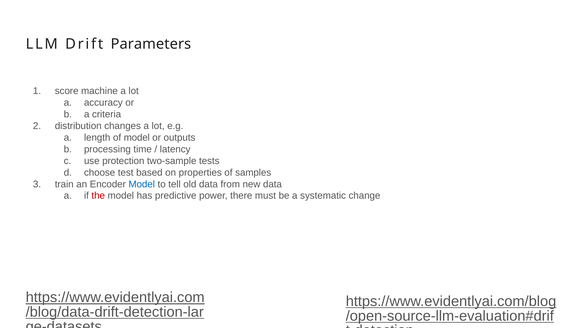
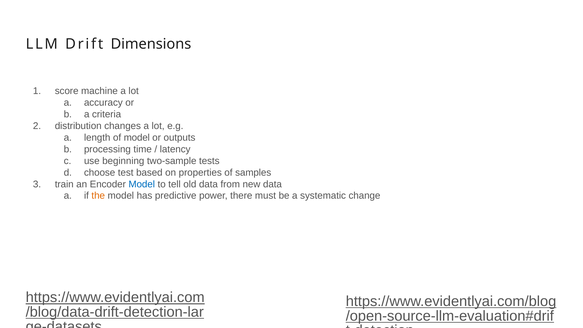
Parameters: Parameters -> Dimensions (151, 44)
protection: protection -> beginning (123, 161)
the colour: red -> orange (98, 196)
